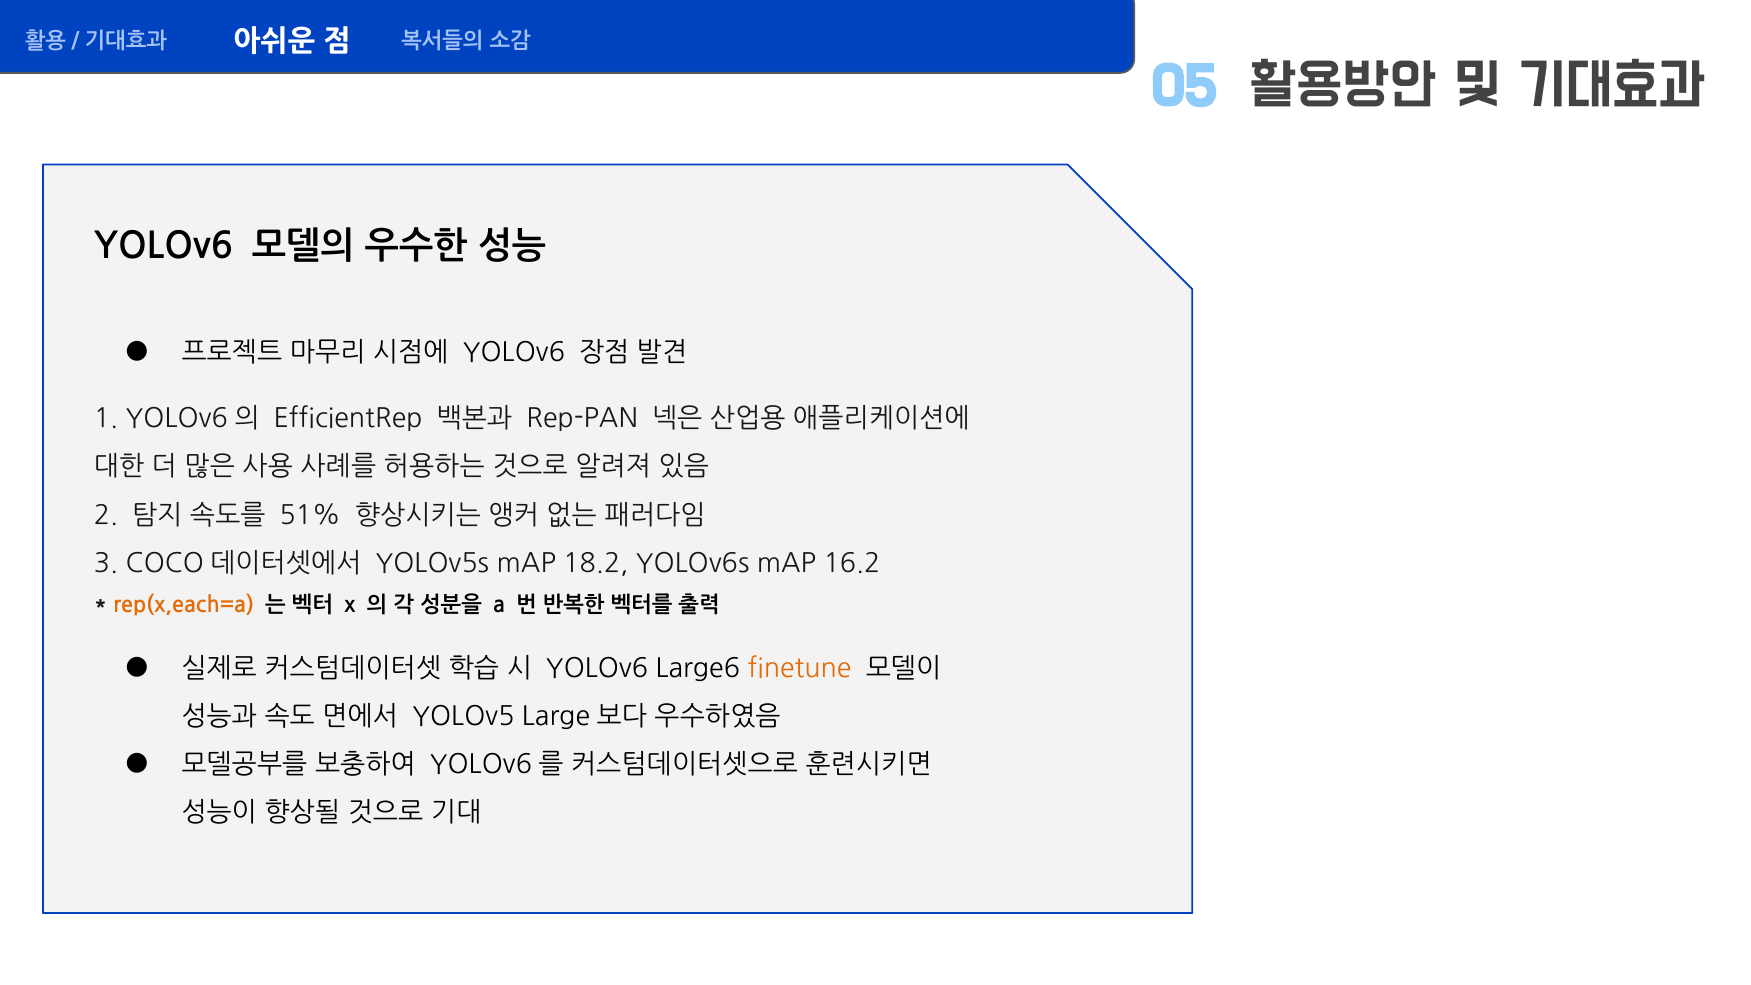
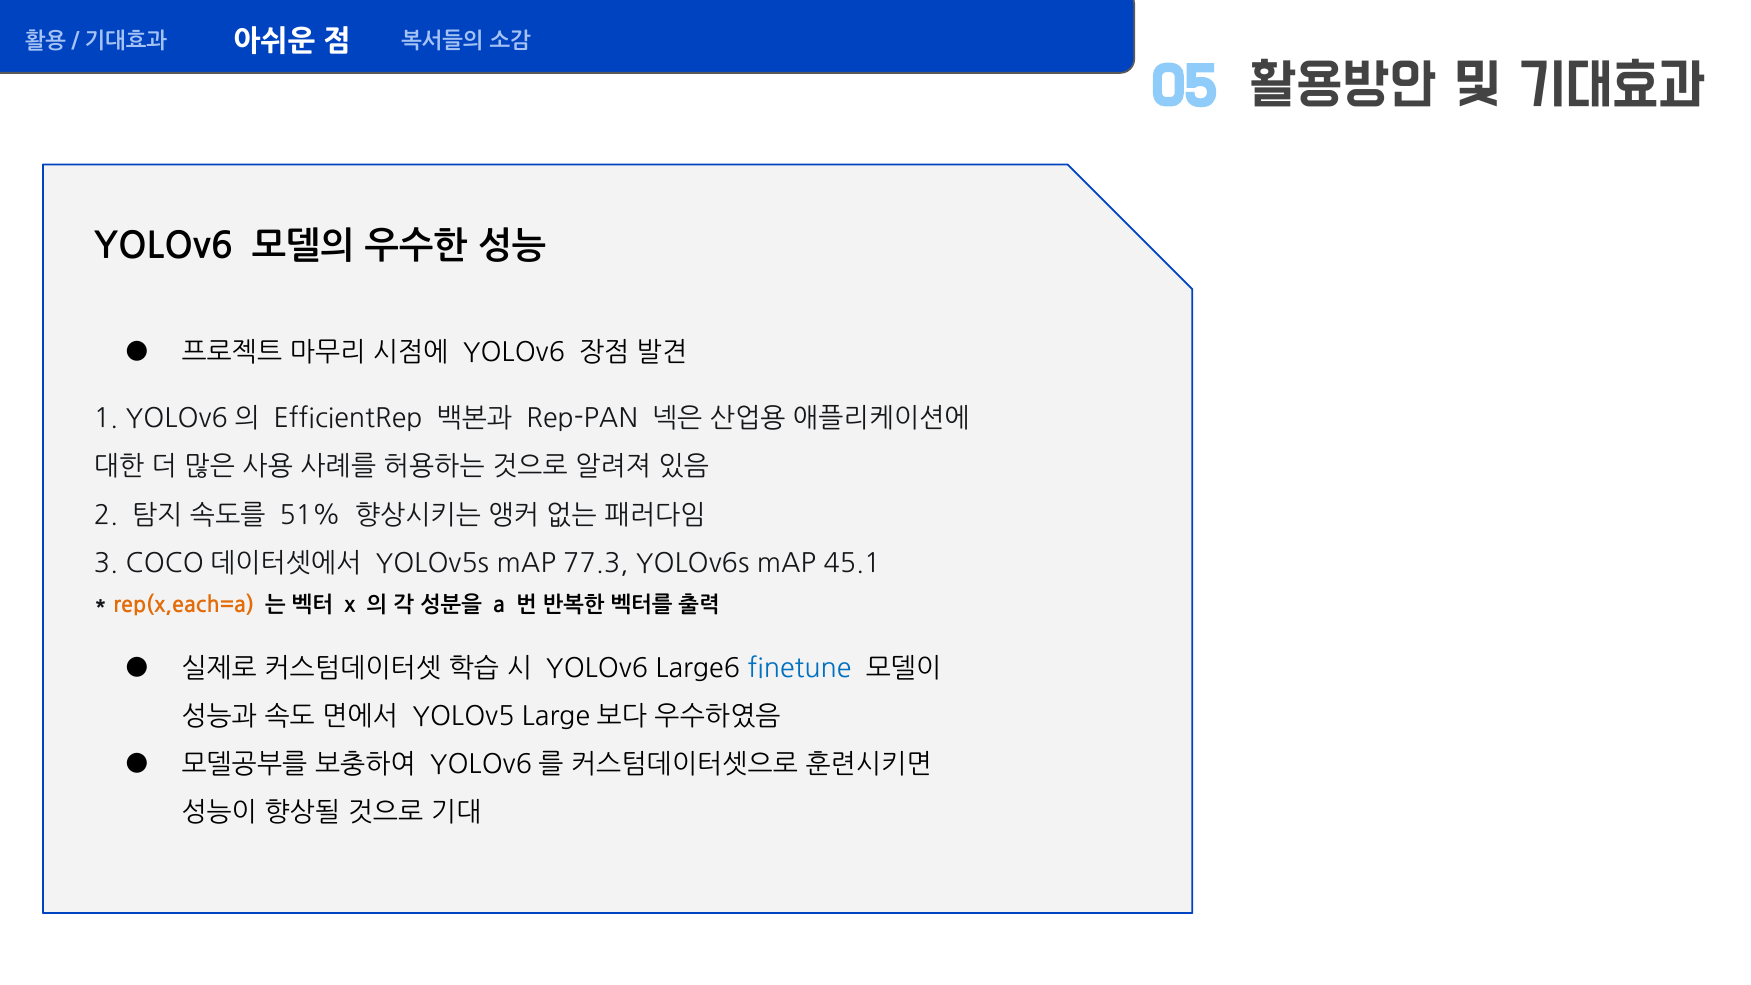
18.2: 18.2 -> 77.3 (596, 563)
16.2: 16.2 -> 45.1 (852, 563)
finetune colour: orange -> blue (800, 668)
